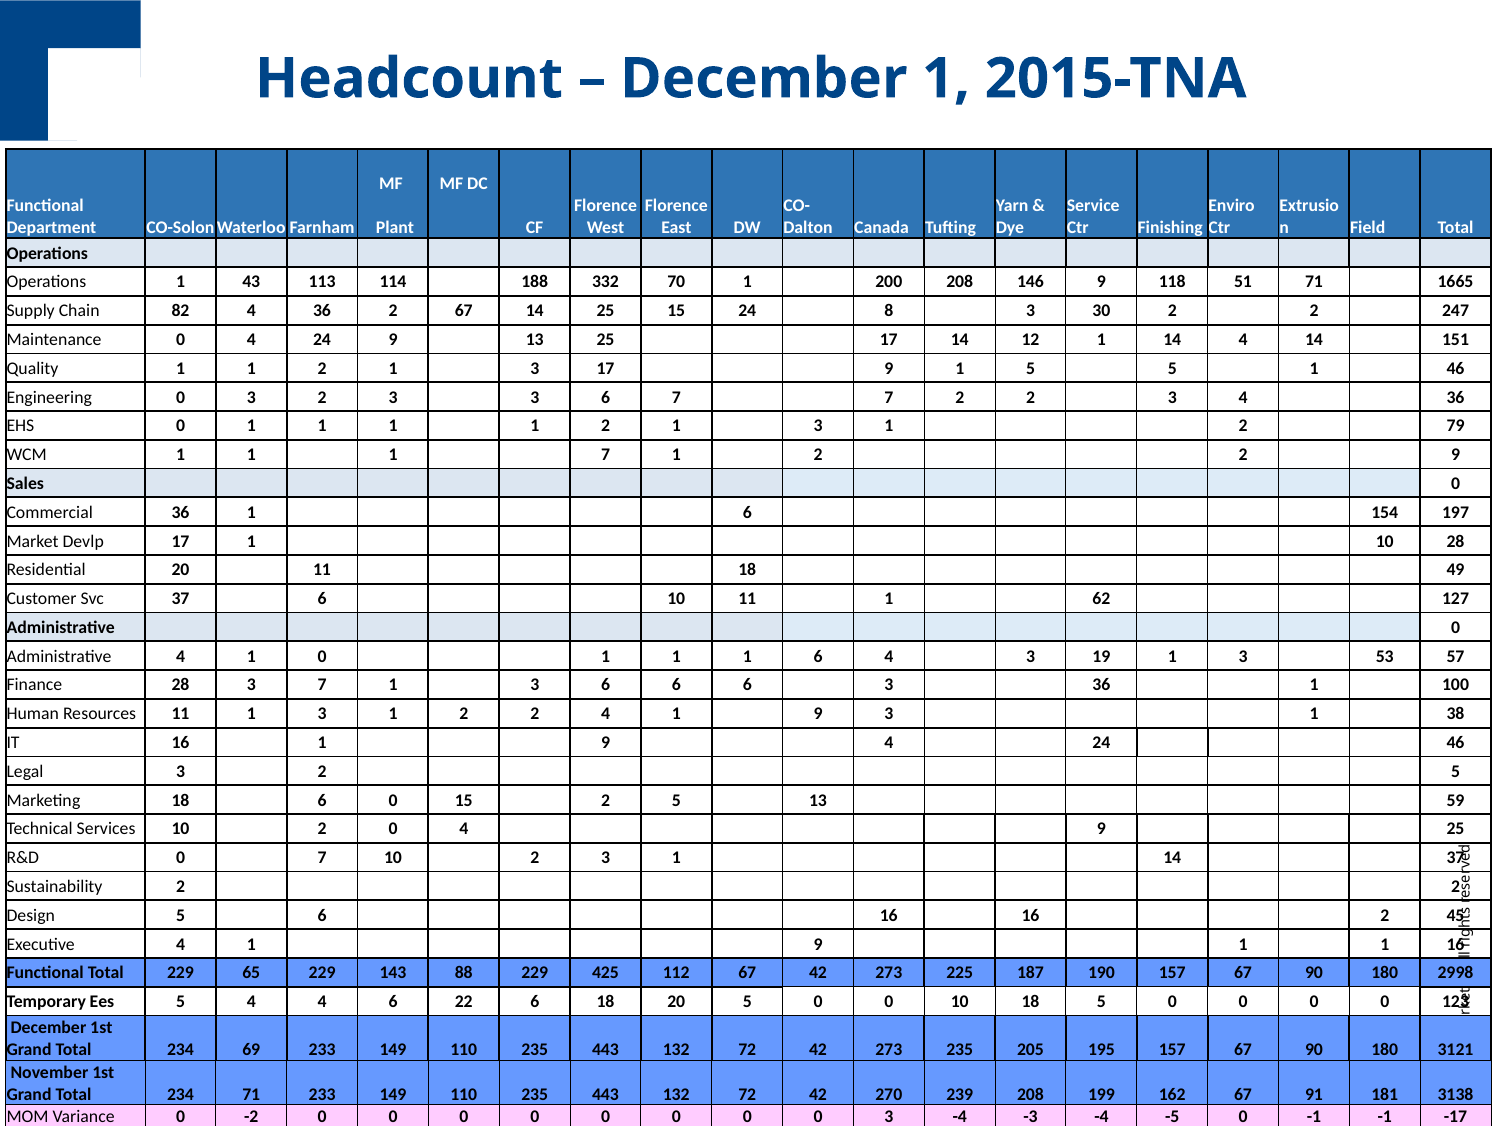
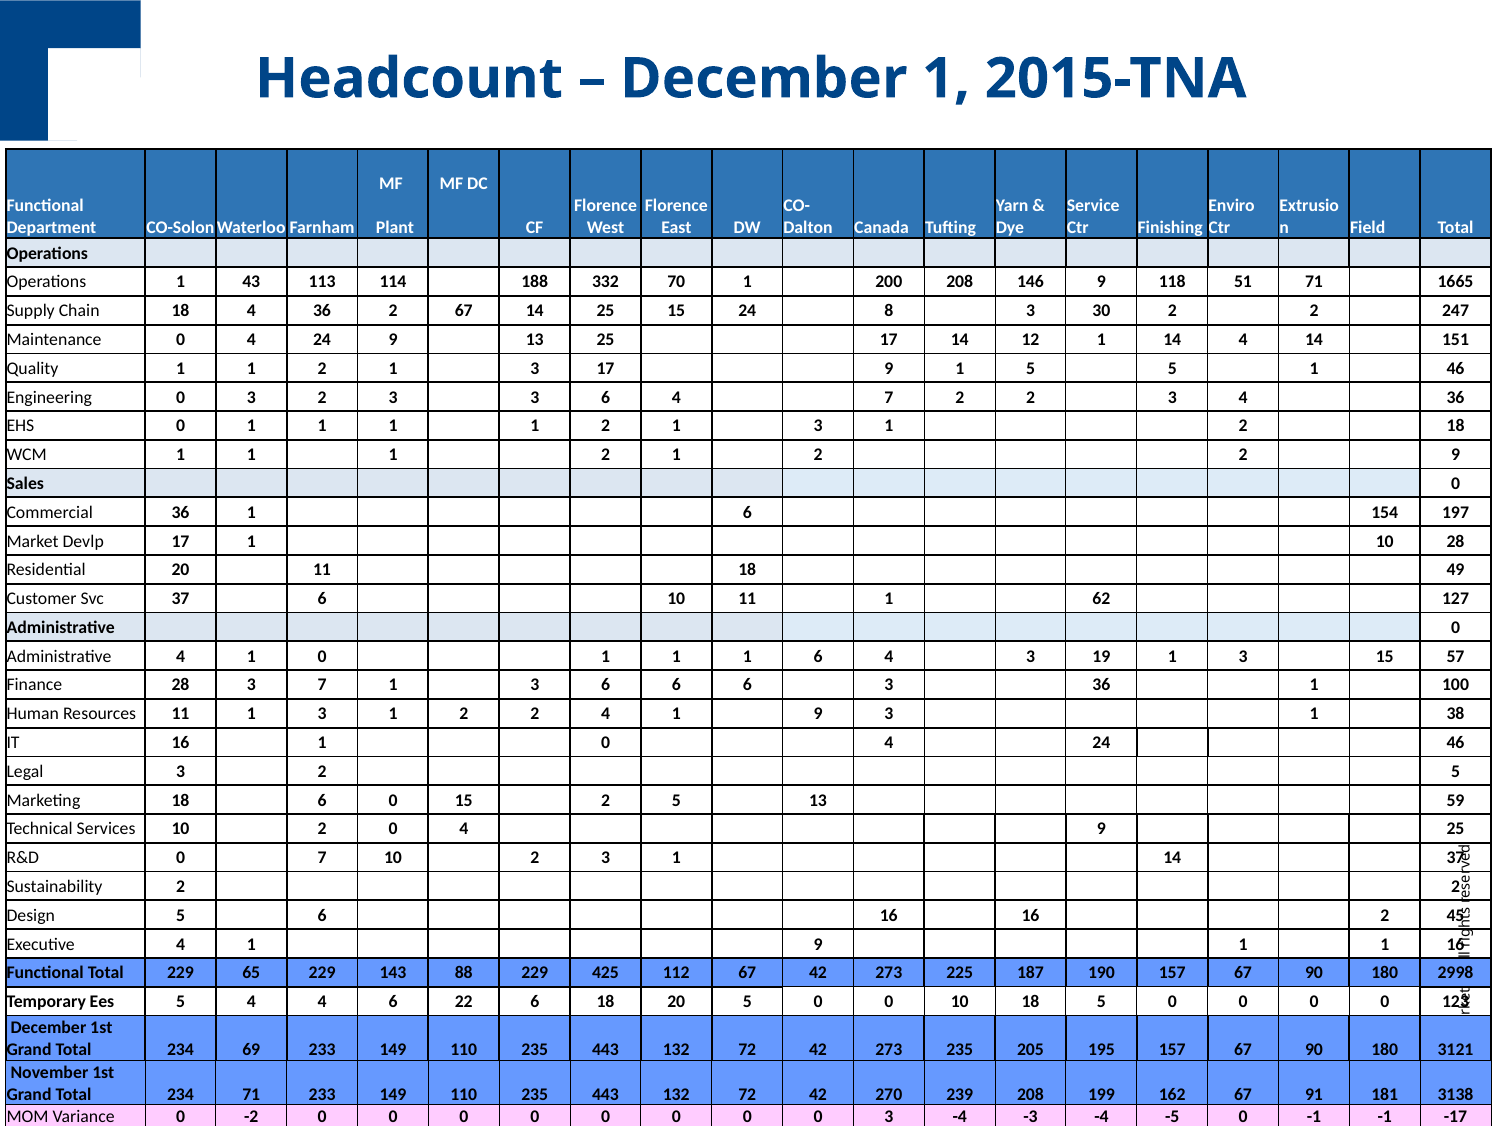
Chain 82: 82 -> 18 (180, 311)
3 6 7: 7 -> 4 (676, 397)
2 79: 79 -> 18 (1456, 426)
7: 7 -> 2 (606, 455)
3 53: 53 -> 15 (1385, 657)
16 1 9: 9 -> 0 (606, 743)
